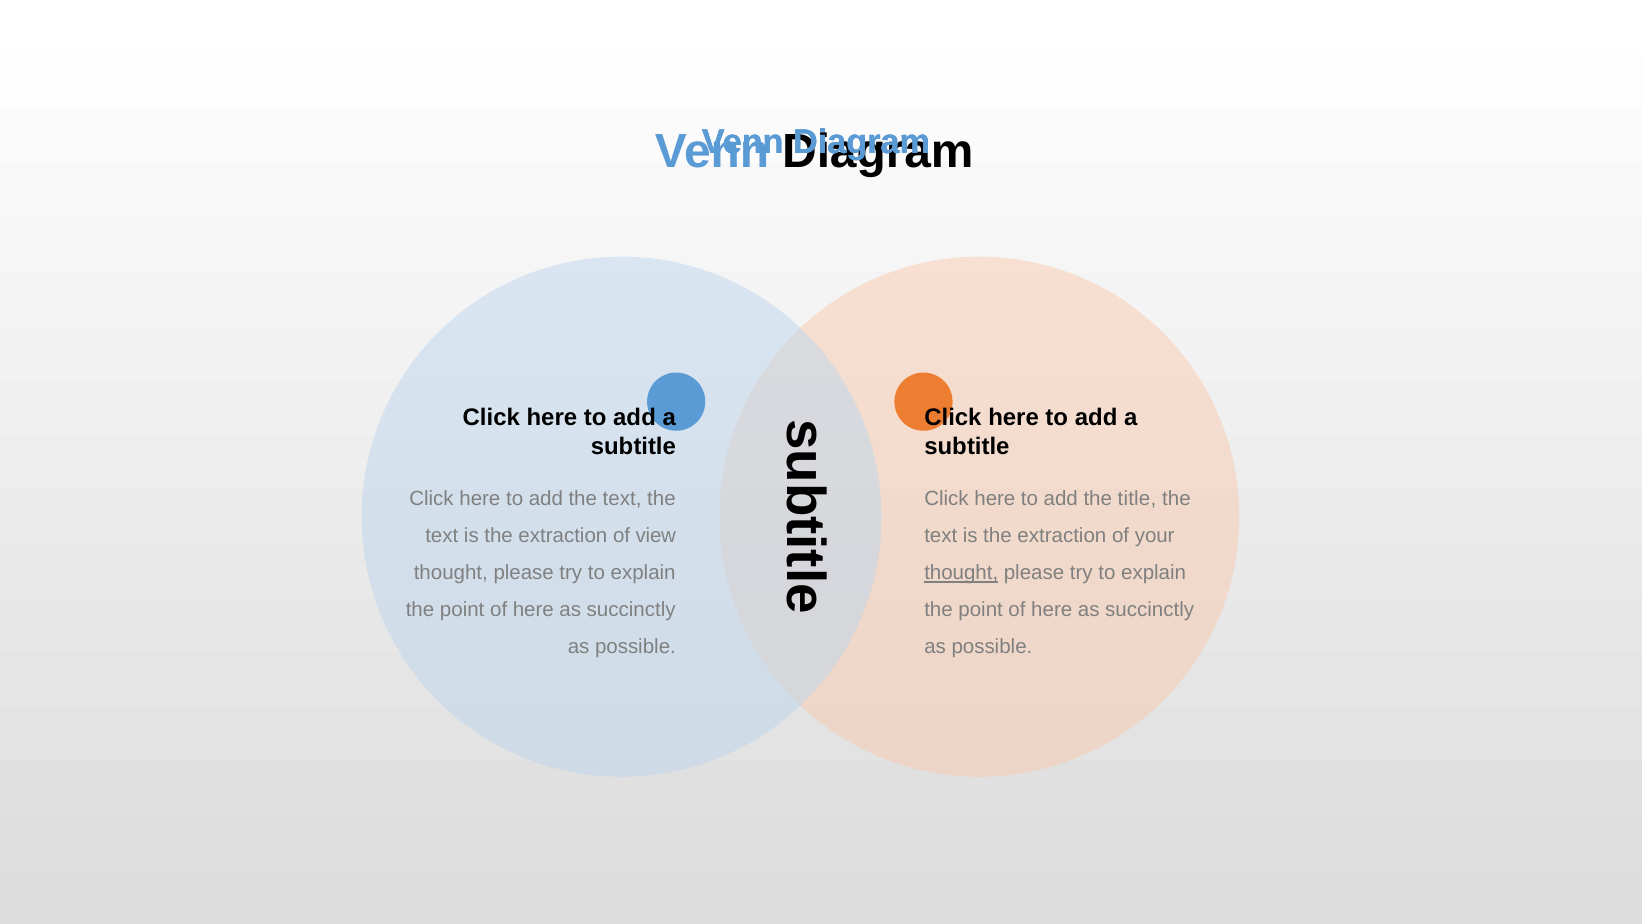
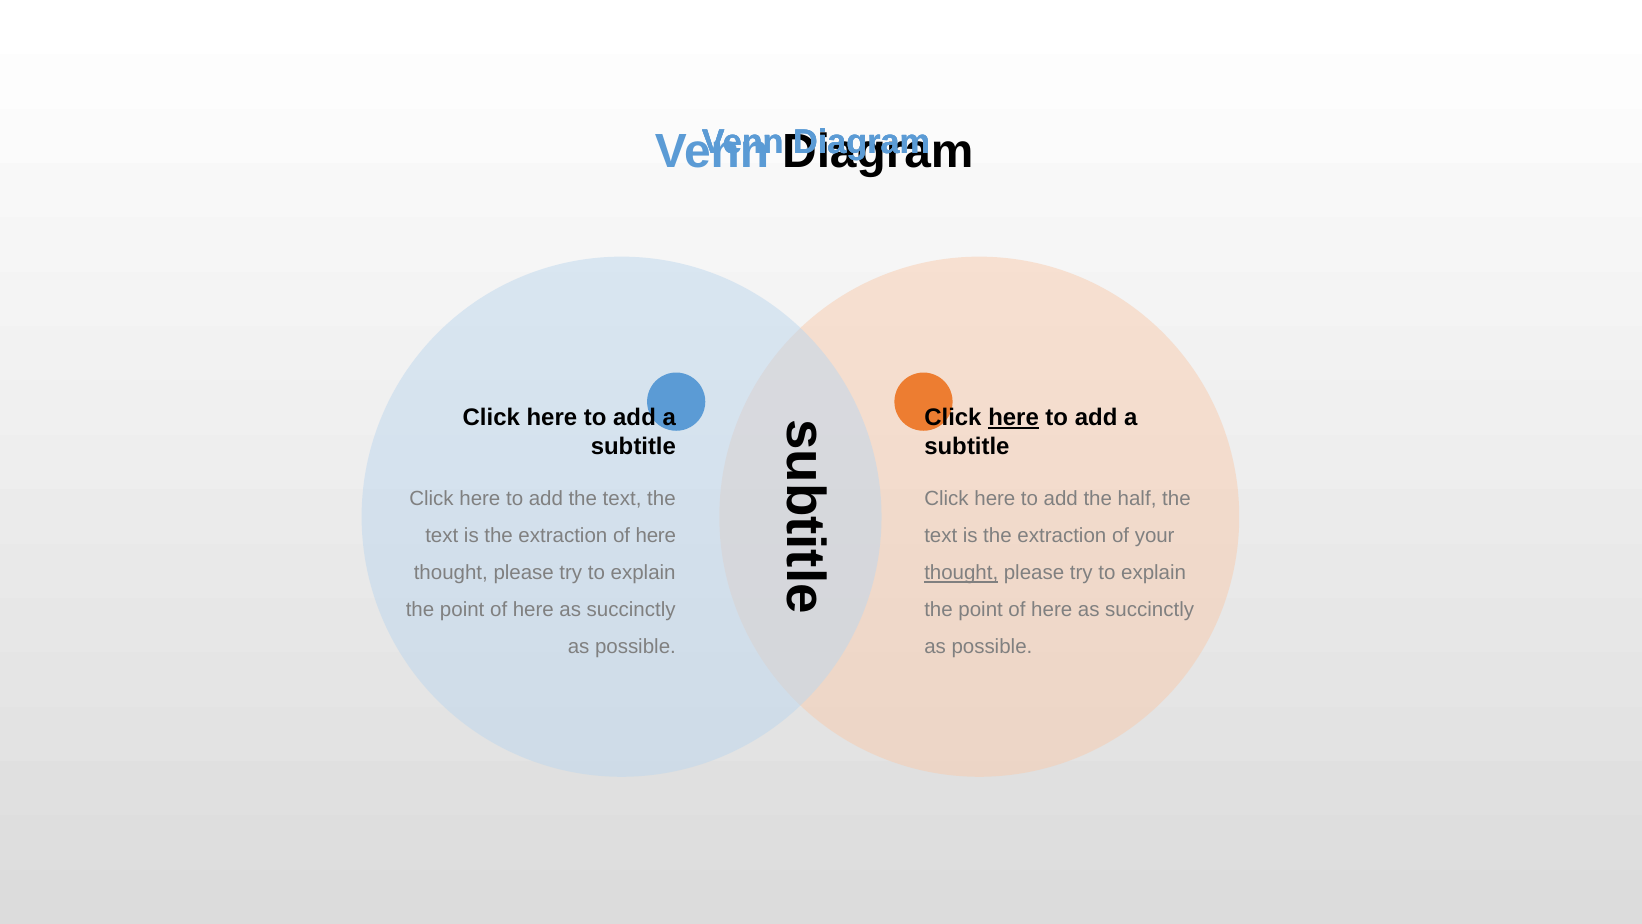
here underline: none -> present (1014, 418)
title: title -> half (1137, 499)
extraction of view: view -> here (656, 536)
